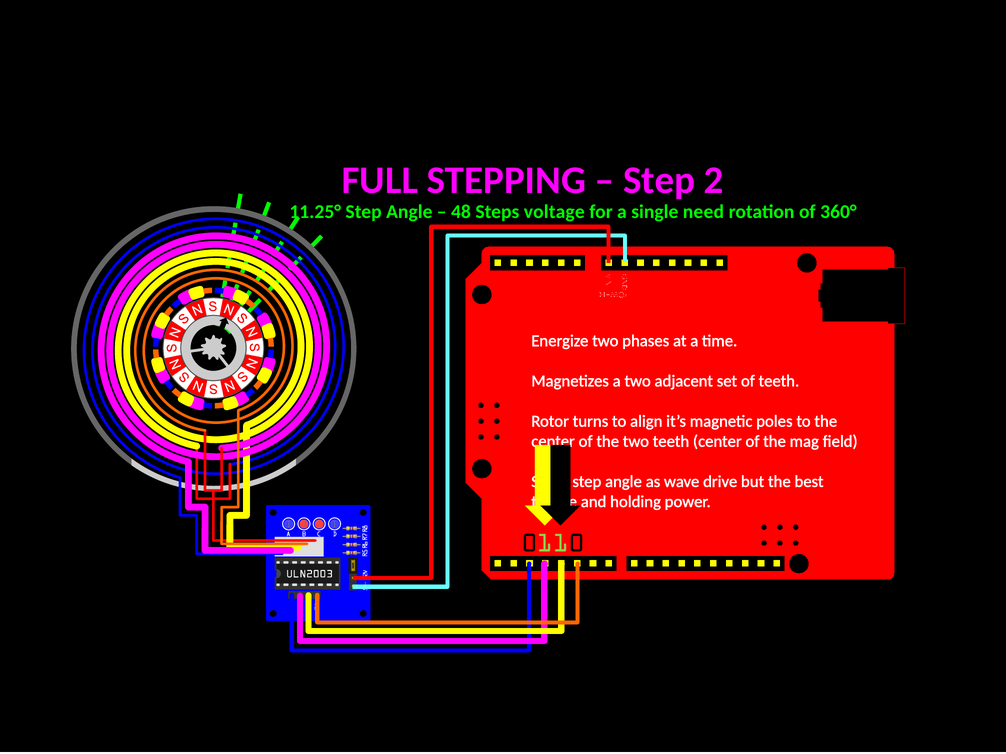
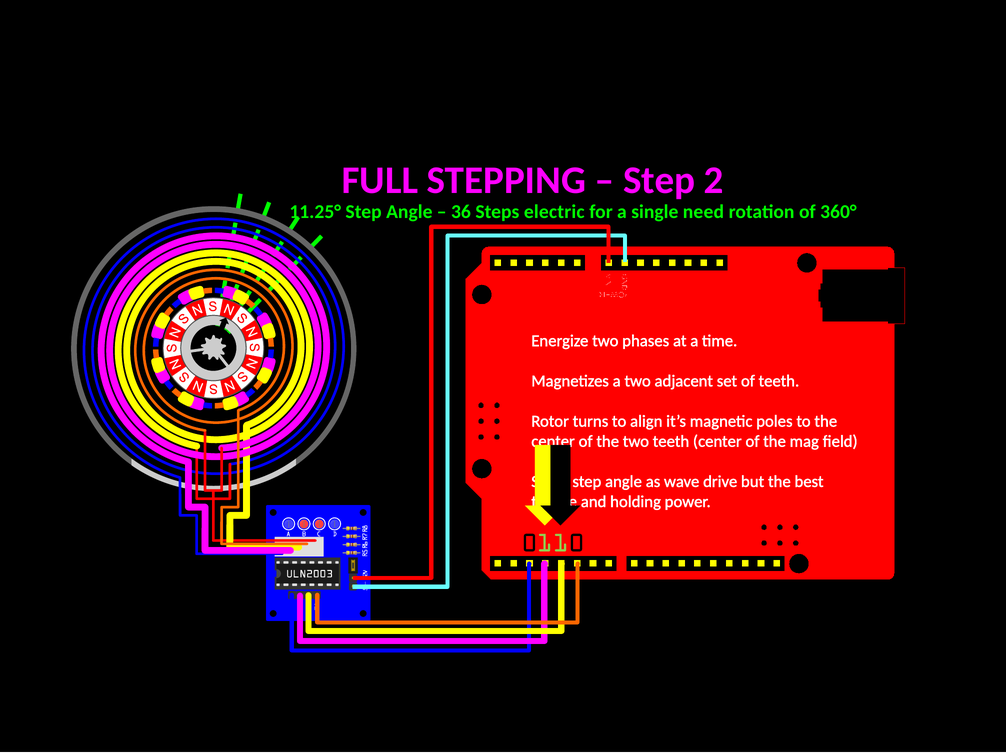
48: 48 -> 36 (461, 212)
voltage: voltage -> electric (554, 212)
